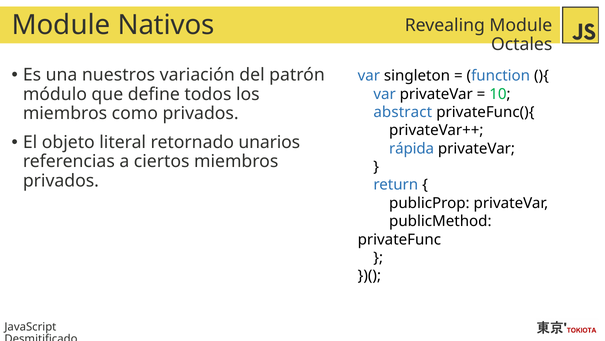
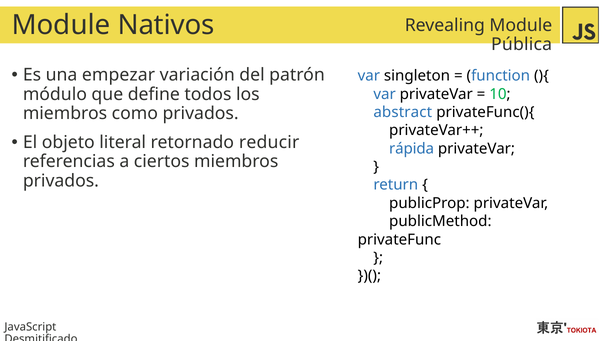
Octales: Octales -> Pública (522, 44)
nuestros: nuestros -> empezar (119, 75)
unarios: unarios -> reducir (269, 142)
